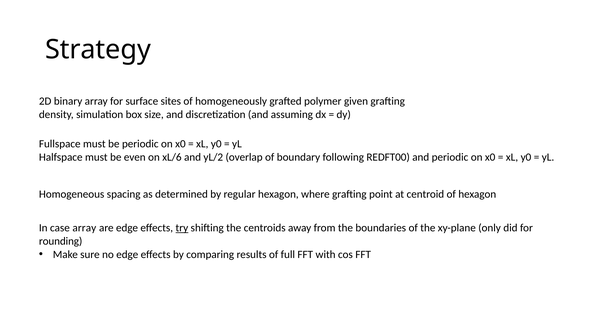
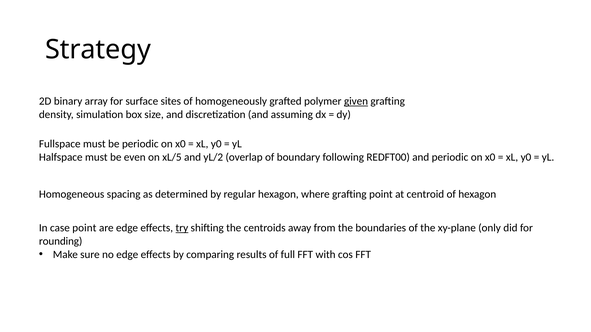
given underline: none -> present (356, 101)
xL/6: xL/6 -> xL/5 (172, 157)
case array: array -> point (84, 228)
